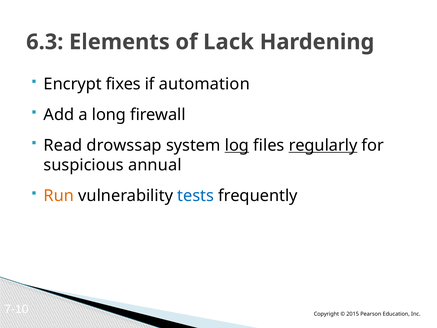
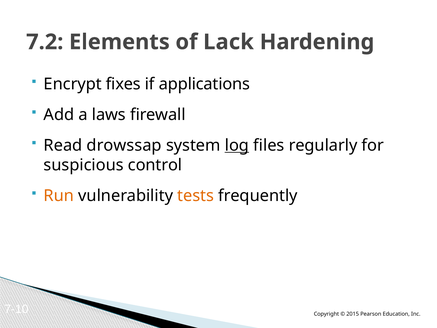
6.3: 6.3 -> 7.2 (45, 42)
automation: automation -> applications (204, 84)
long: long -> laws (109, 115)
regularly underline: present -> none (323, 145)
annual: annual -> control (155, 165)
tests colour: blue -> orange (196, 195)
